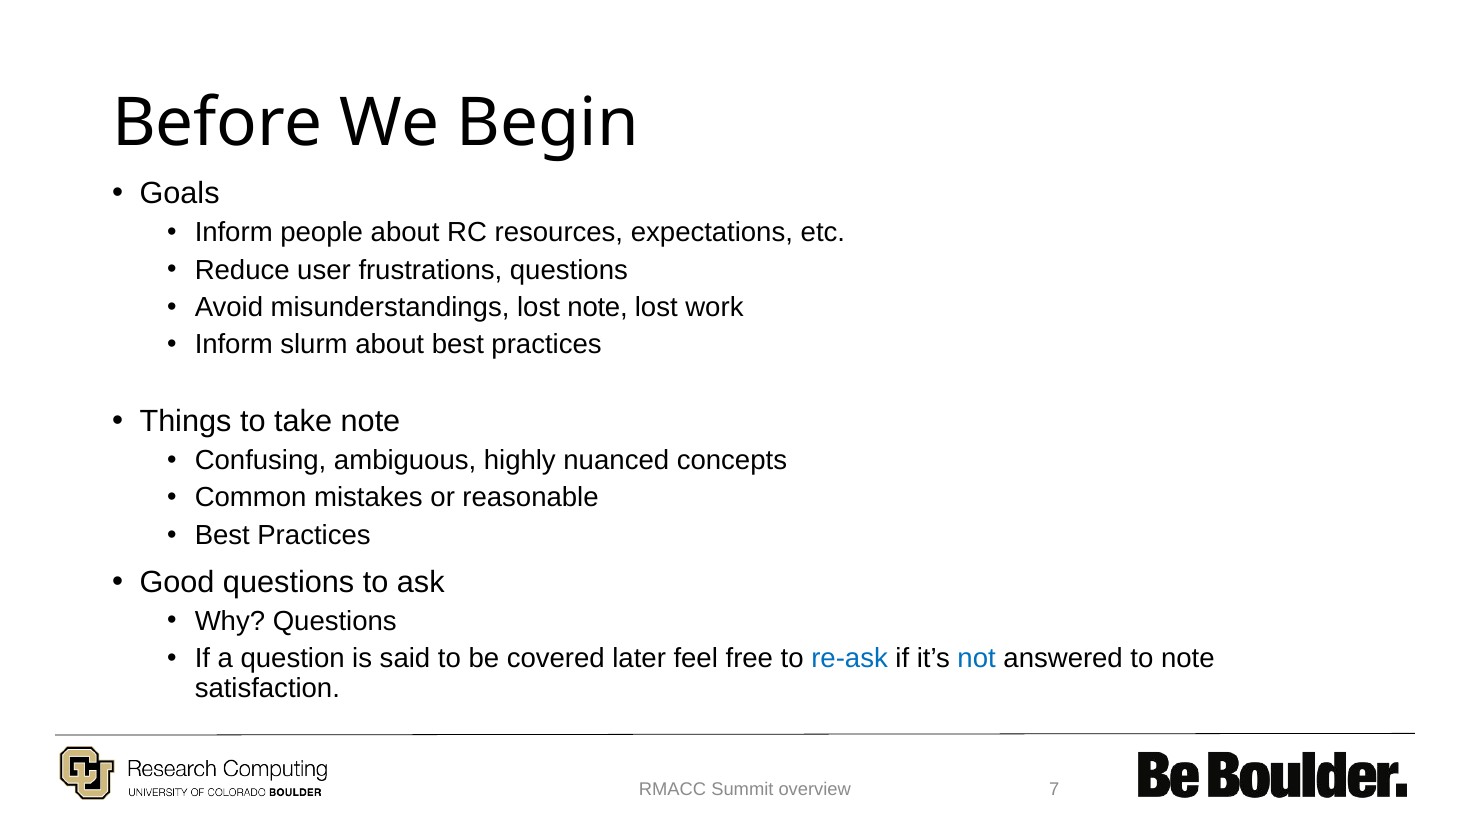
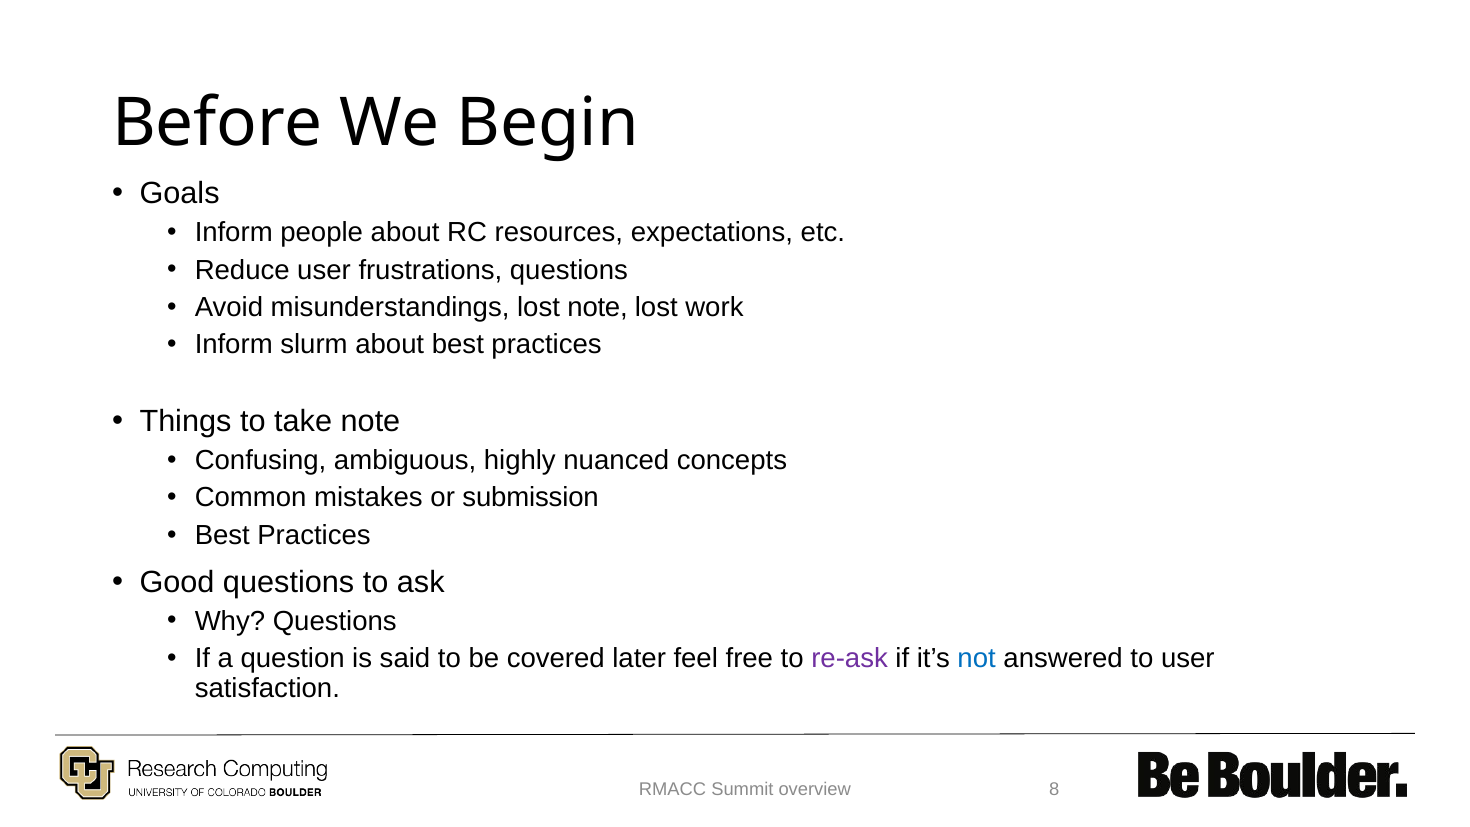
reasonable: reasonable -> submission (531, 498)
re-ask colour: blue -> purple (850, 658)
to note: note -> user (1188, 658)
7: 7 -> 8 (1054, 790)
